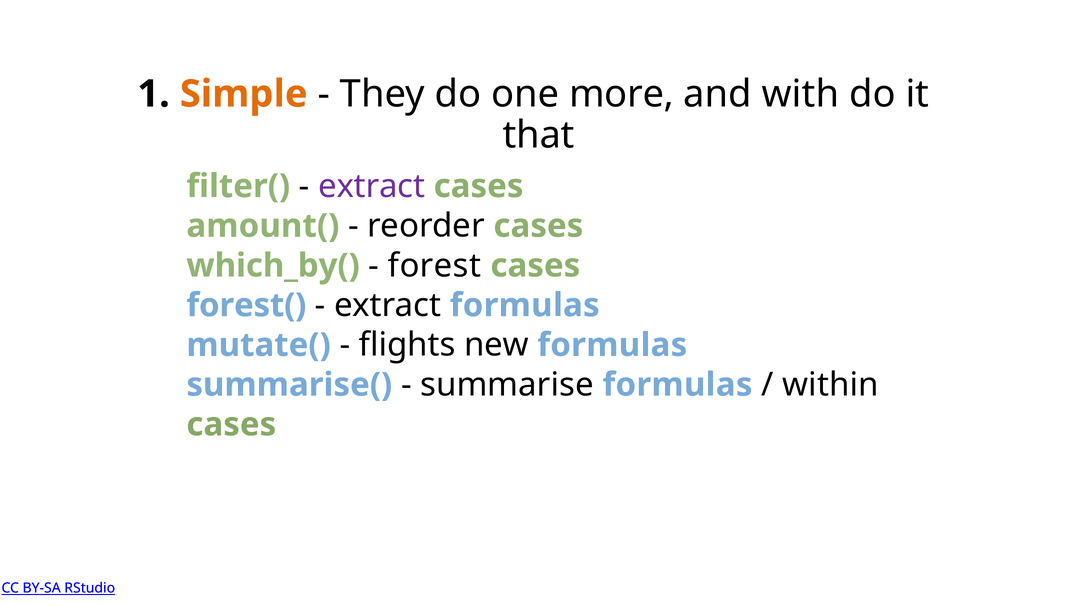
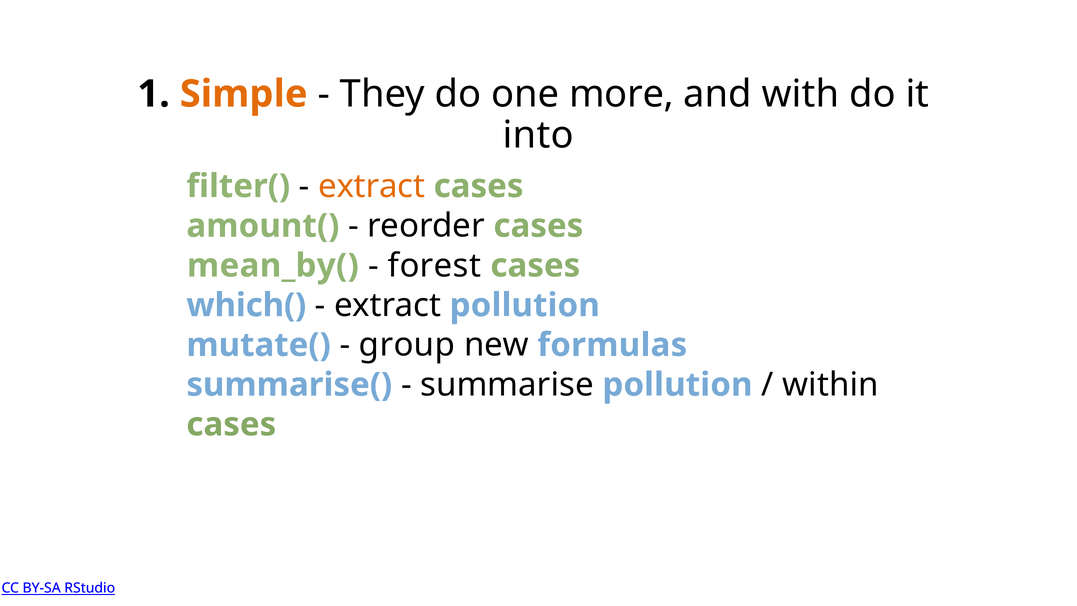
that: that -> into (538, 135)
extract colour: purple -> orange (372, 186)
which_by(: which_by( -> mean_by( (273, 266)
forest(: forest( -> which( (246, 305)
extract formulas: formulas -> pollution (525, 305)
flights: flights -> group (407, 345)
summarise formulas: formulas -> pollution (678, 385)
